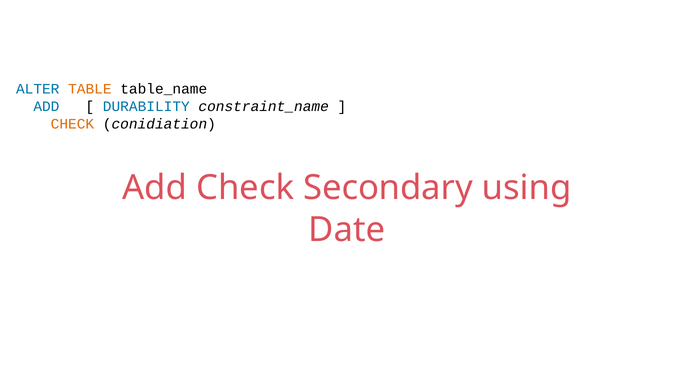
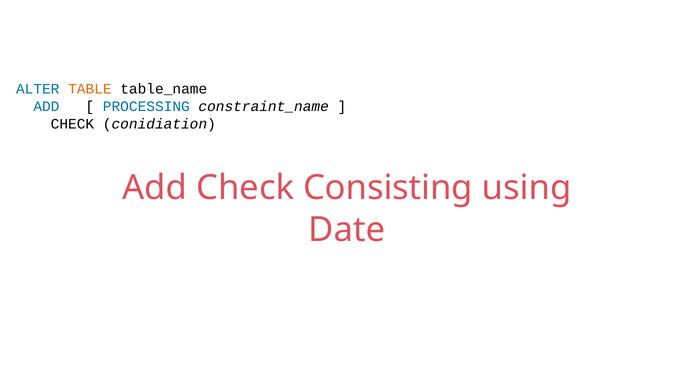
DURABILITY: DURABILITY -> PROCESSING (146, 107)
CHECK colour: orange -> black (72, 124)
Secondary: Secondary -> Consisting (388, 188)
